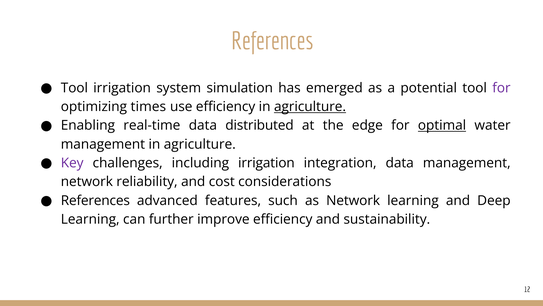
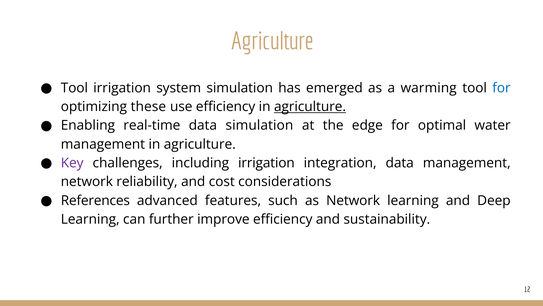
References: References -> Agriculture (272, 41)
potential: potential -> warming (429, 88)
for colour: purple -> blue (501, 88)
times: times -> these (148, 107)
data distributed: distributed -> simulation (259, 125)
optimal underline: present -> none (442, 125)
